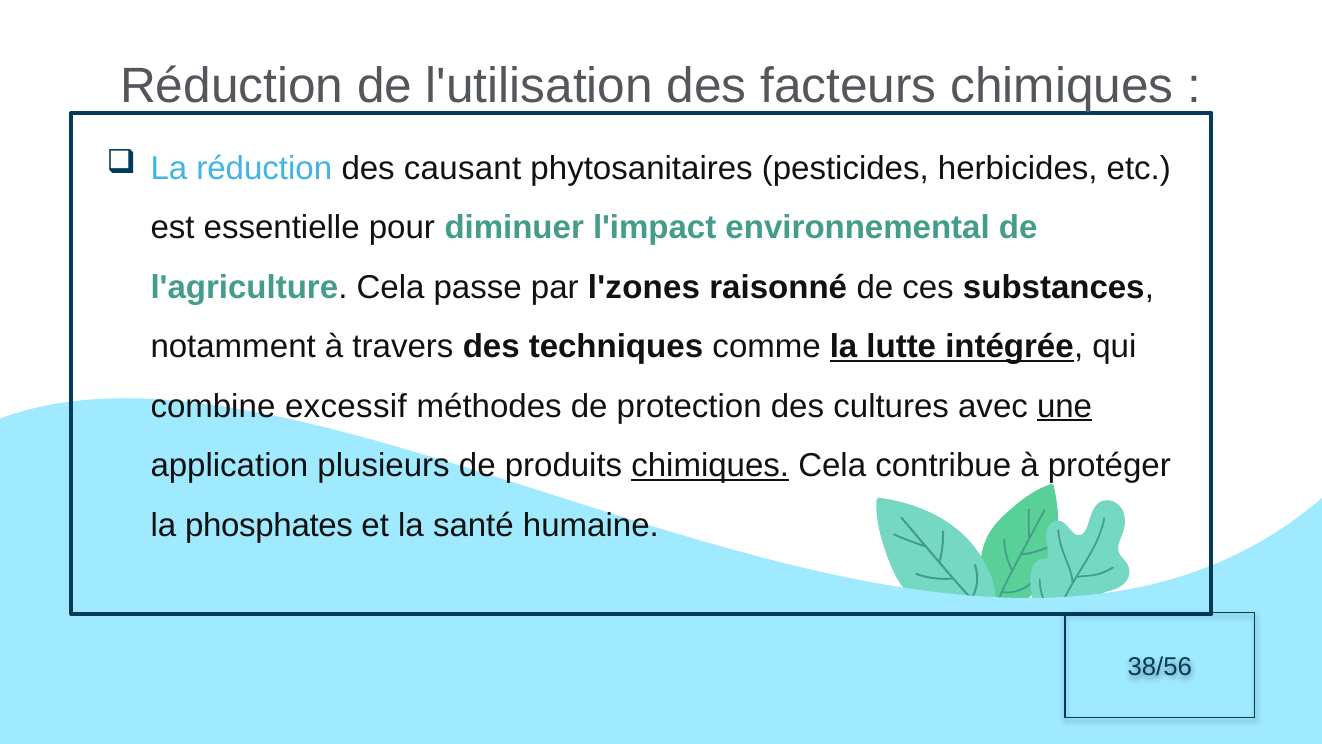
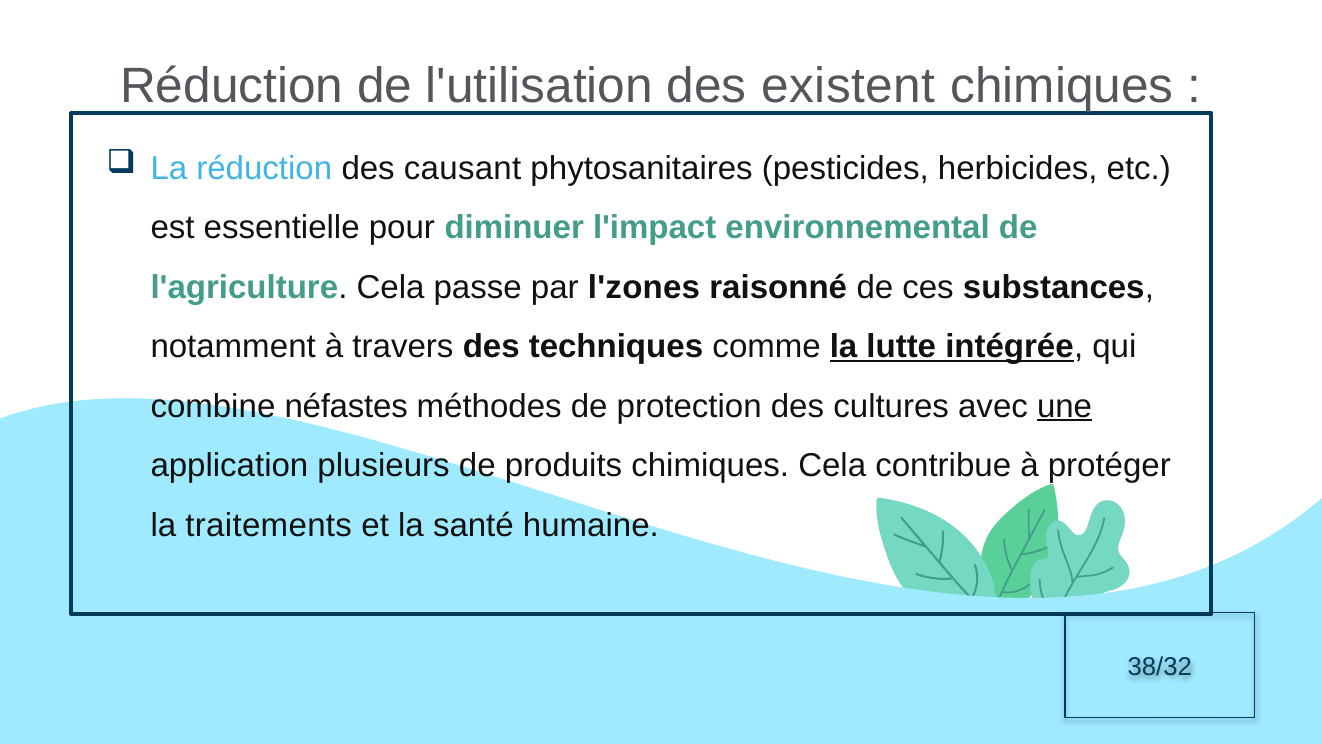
facteurs: facteurs -> existent (848, 86)
excessif: excessif -> néfastes (346, 406)
chimiques underline: present -> none (710, 465)
phosphates: phosphates -> traitements (269, 525)
38/56: 38/56 -> 38/32 (1160, 667)
